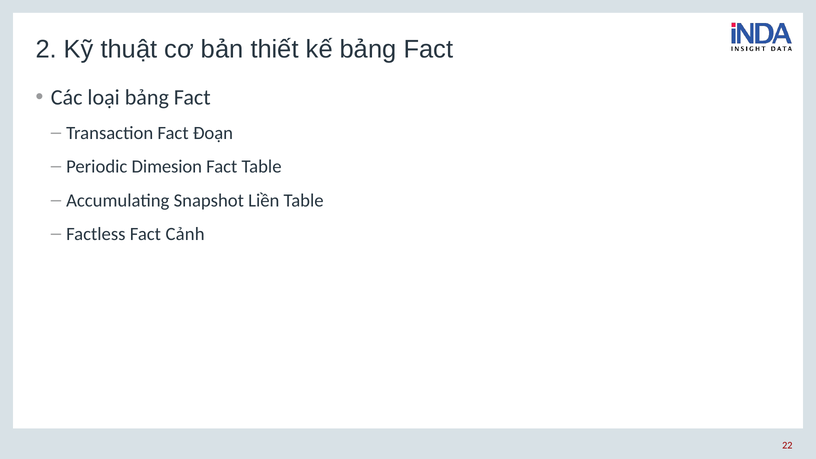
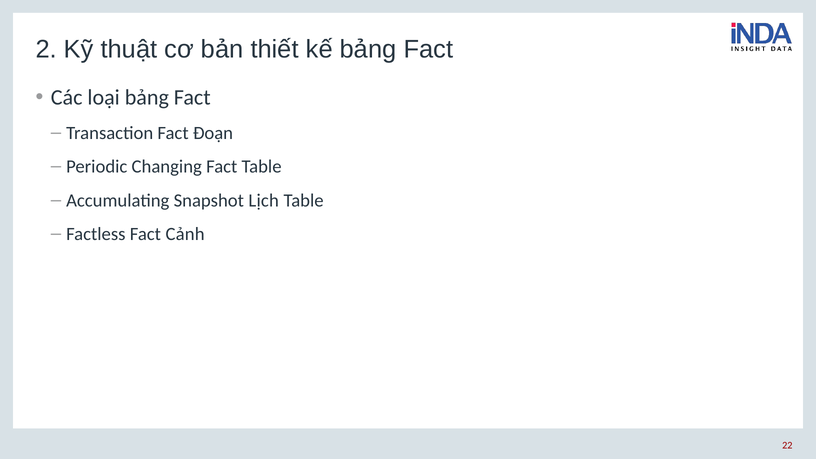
Dimesion: Dimesion -> Changing (167, 167)
Liền: Liền -> Lịch (264, 200)
